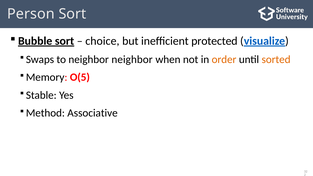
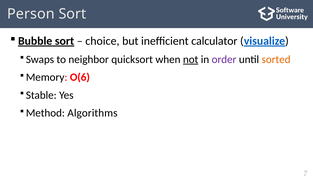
protected: protected -> calculator (214, 41)
neighbor neighbor: neighbor -> quicksort (132, 59)
not underline: none -> present (191, 59)
order colour: orange -> purple (224, 59)
O(5: O(5 -> O(6 (80, 77)
Associative: Associative -> Algorithms (92, 113)
